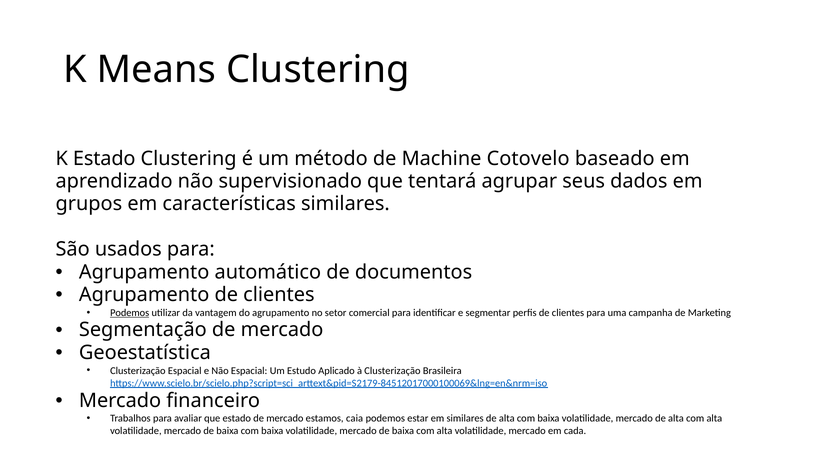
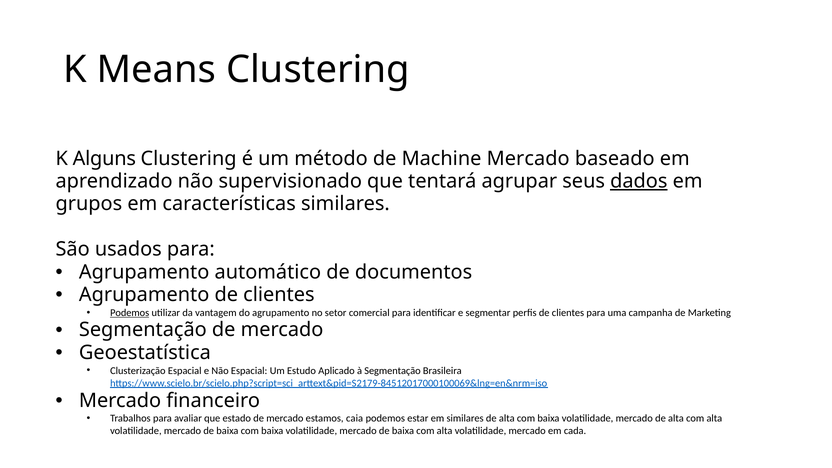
K Estado: Estado -> Alguns (104, 159)
Machine Cotovelo: Cotovelo -> Mercado (528, 159)
dados underline: none -> present (639, 181)
à Clusterização: Clusterização -> Segmentação (392, 371)
